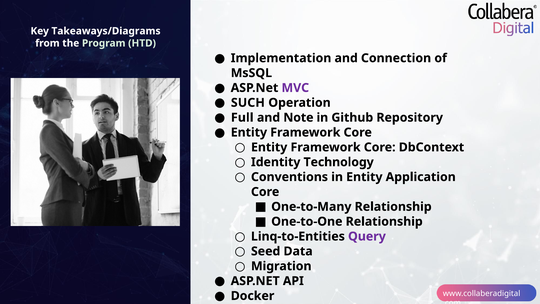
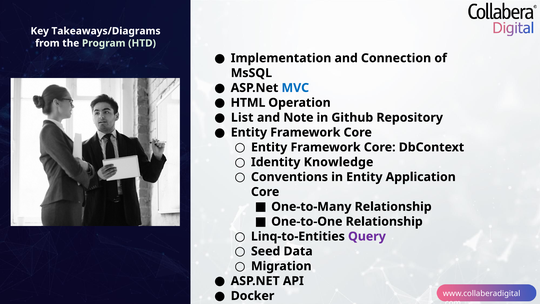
MVC colour: purple -> blue (295, 88)
SUCH: SUCH -> HTML (248, 103)
Full: Full -> List (242, 117)
Technology: Technology -> Knowledge (339, 162)
